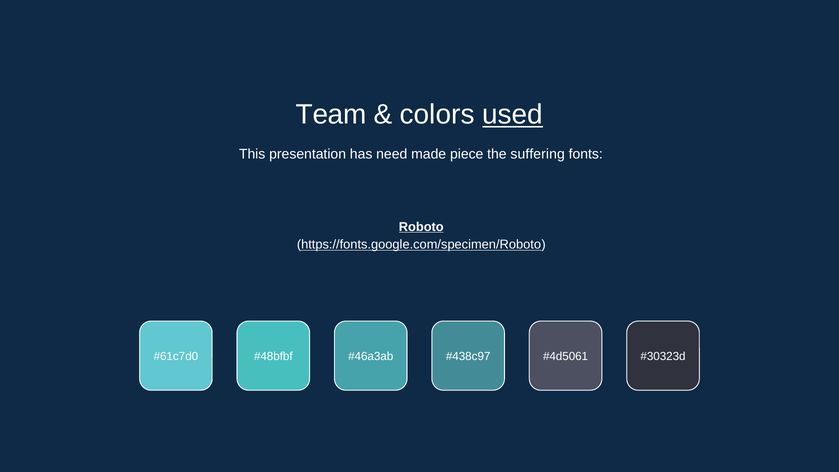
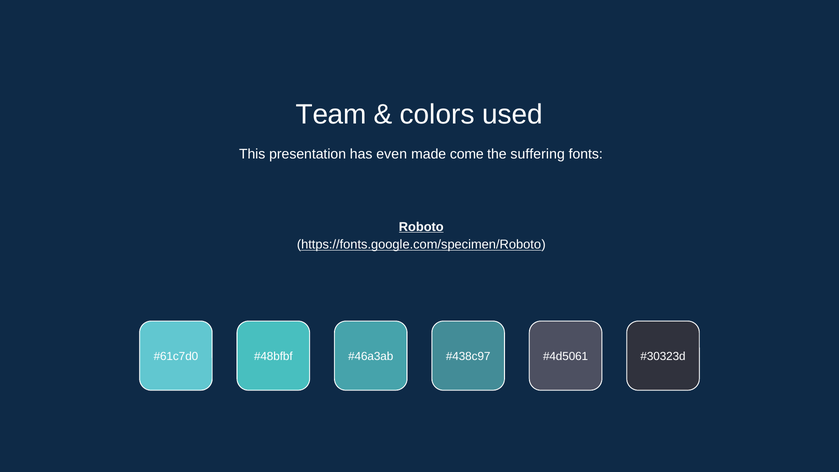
used underline: present -> none (513, 115)
need: need -> even (392, 154)
piece: piece -> come (467, 154)
